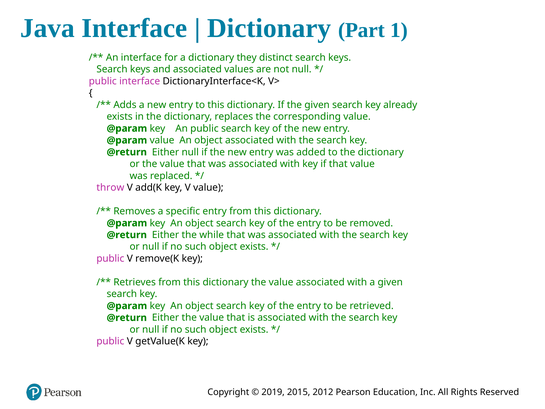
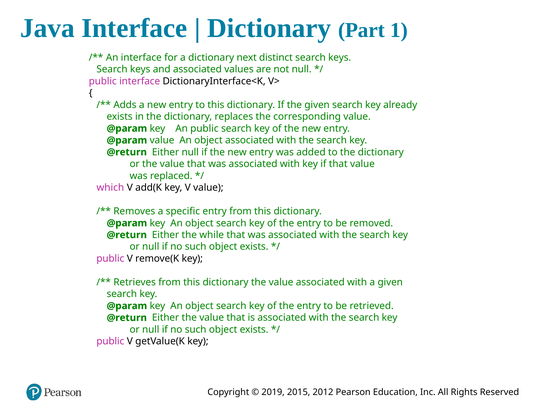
they: they -> next (247, 57)
throw: throw -> which (110, 187)
